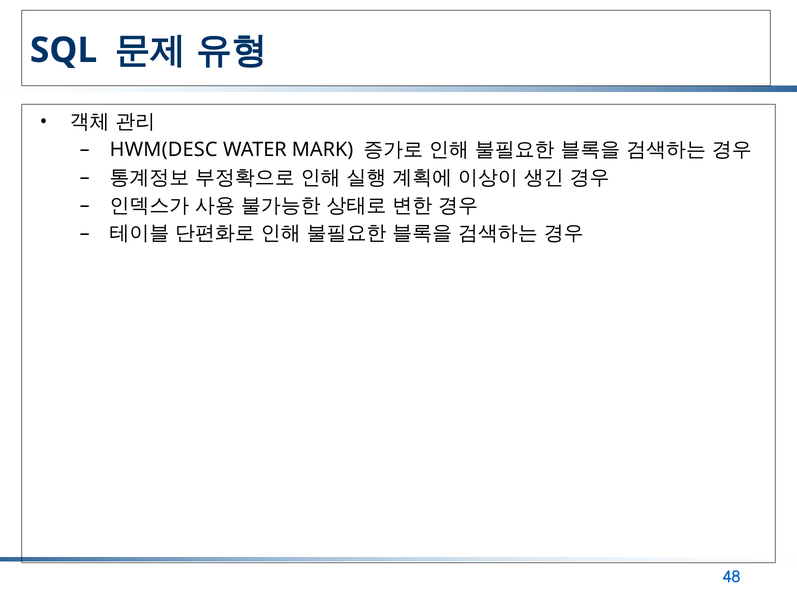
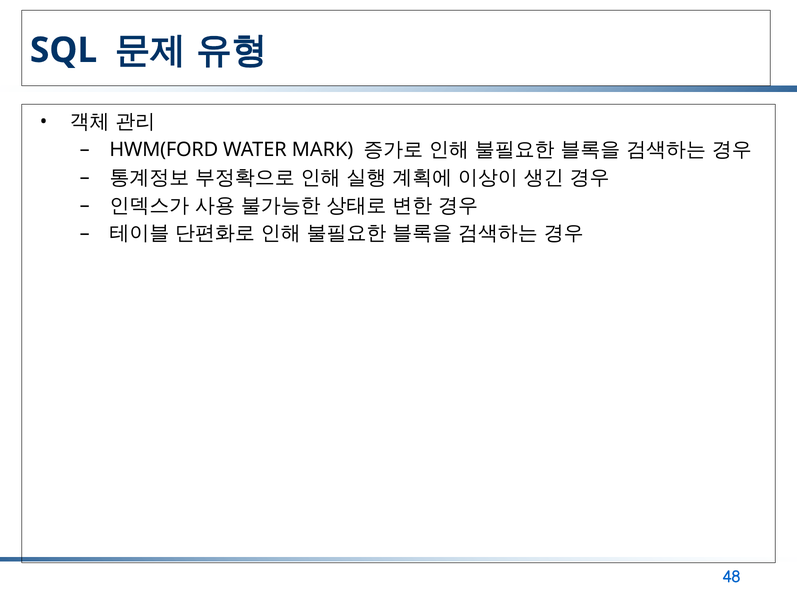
HWM(DESC: HWM(DESC -> HWM(FORD (164, 150)
